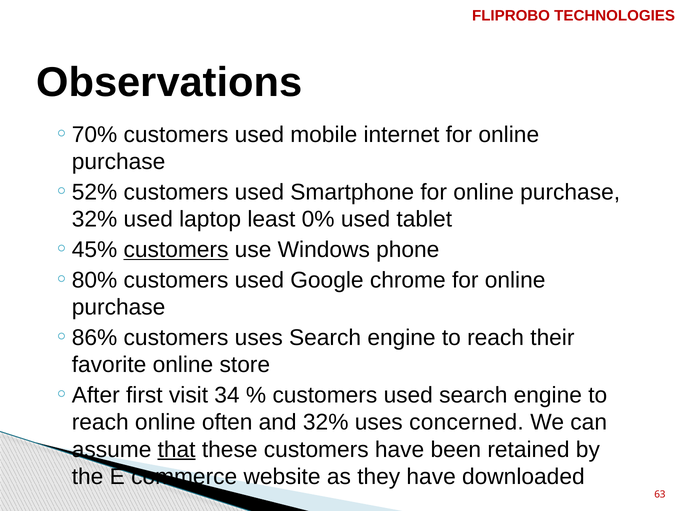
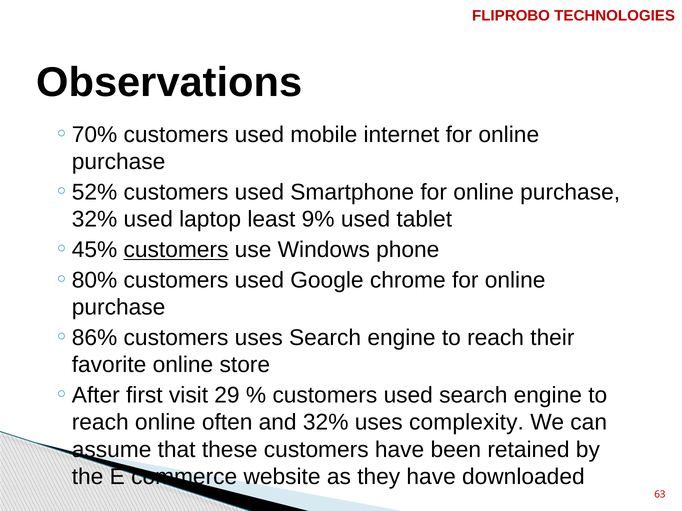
0%: 0% -> 9% (318, 220)
34: 34 -> 29 (227, 396)
concerned: concerned -> complexity (467, 423)
that underline: present -> none (177, 450)
